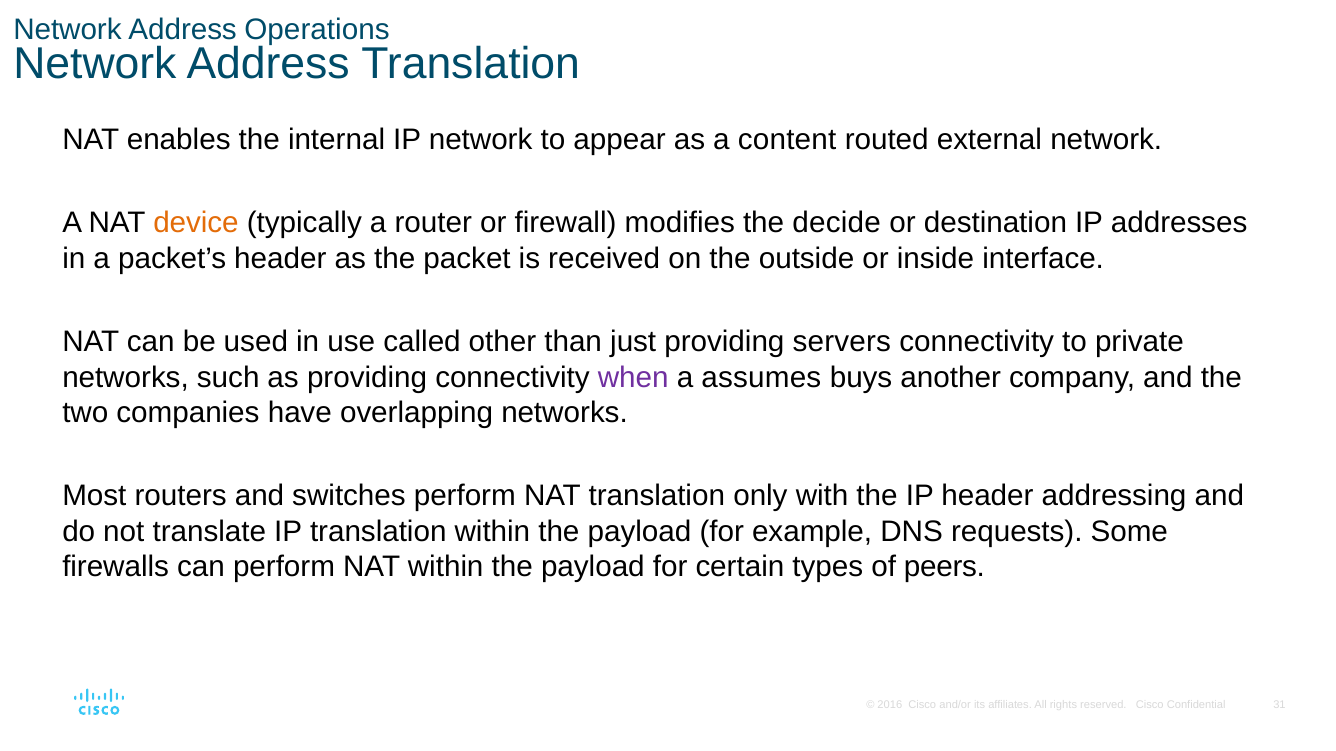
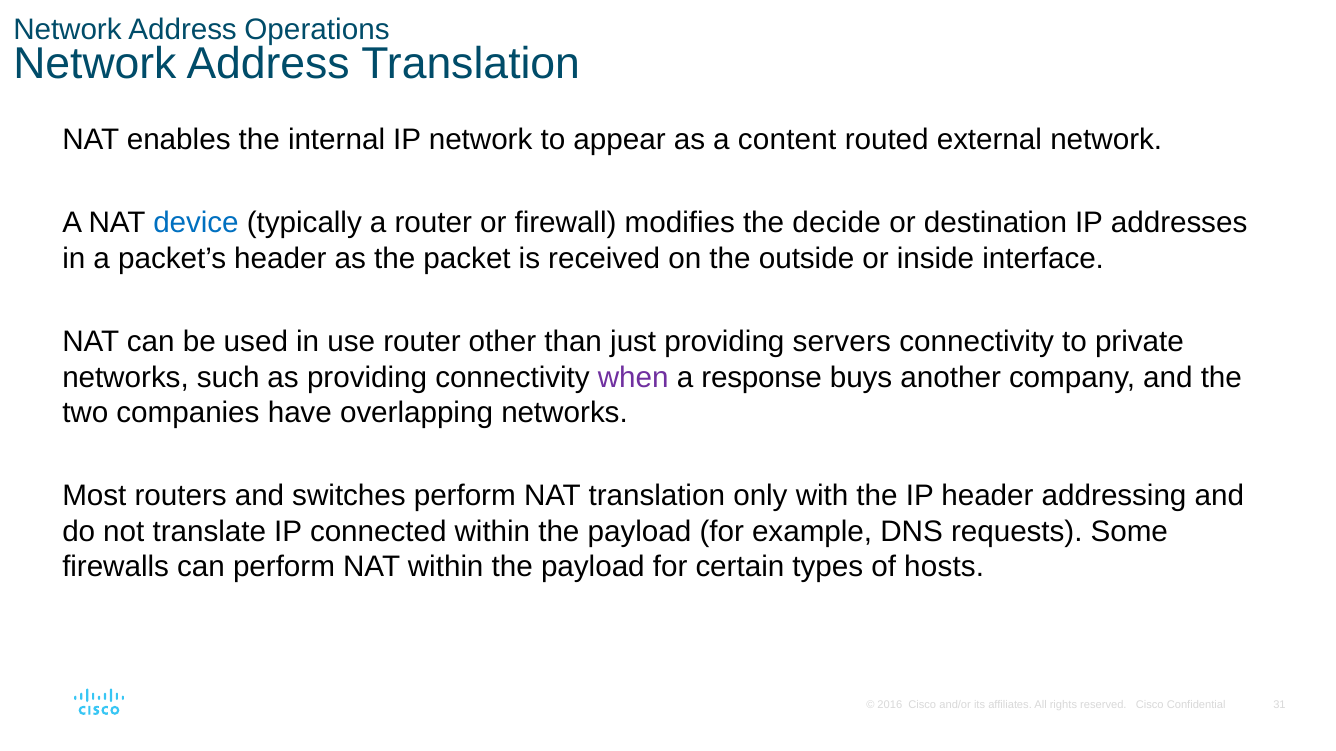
device colour: orange -> blue (196, 223)
use called: called -> router (422, 342)
assumes: assumes -> response (762, 378)
IP translation: translation -> connected (378, 532)
peers: peers -> hosts (944, 568)
